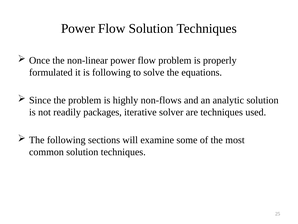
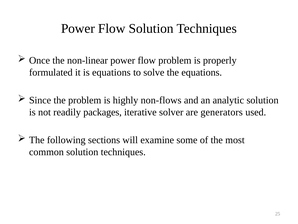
is following: following -> equations (111, 72)
are techniques: techniques -> generators (222, 112)
